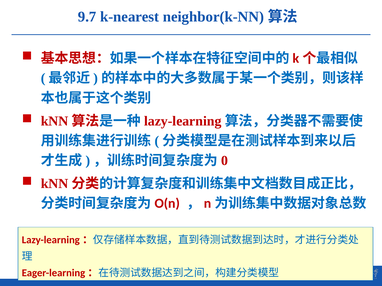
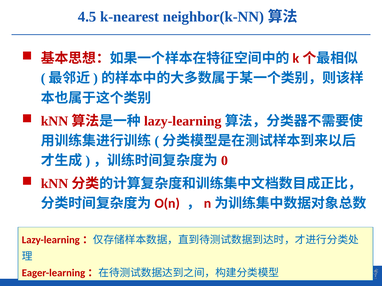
9.7: 9.7 -> 4.5 (87, 17)
